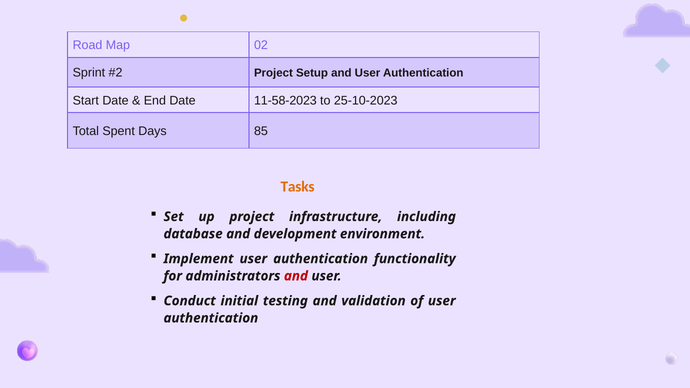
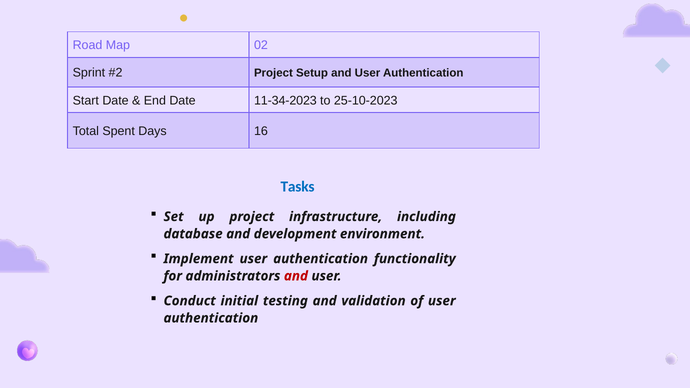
11-58-2023: 11-58-2023 -> 11-34-2023 (285, 100)
85: 85 -> 16 (261, 131)
Tasks colour: orange -> blue (298, 187)
